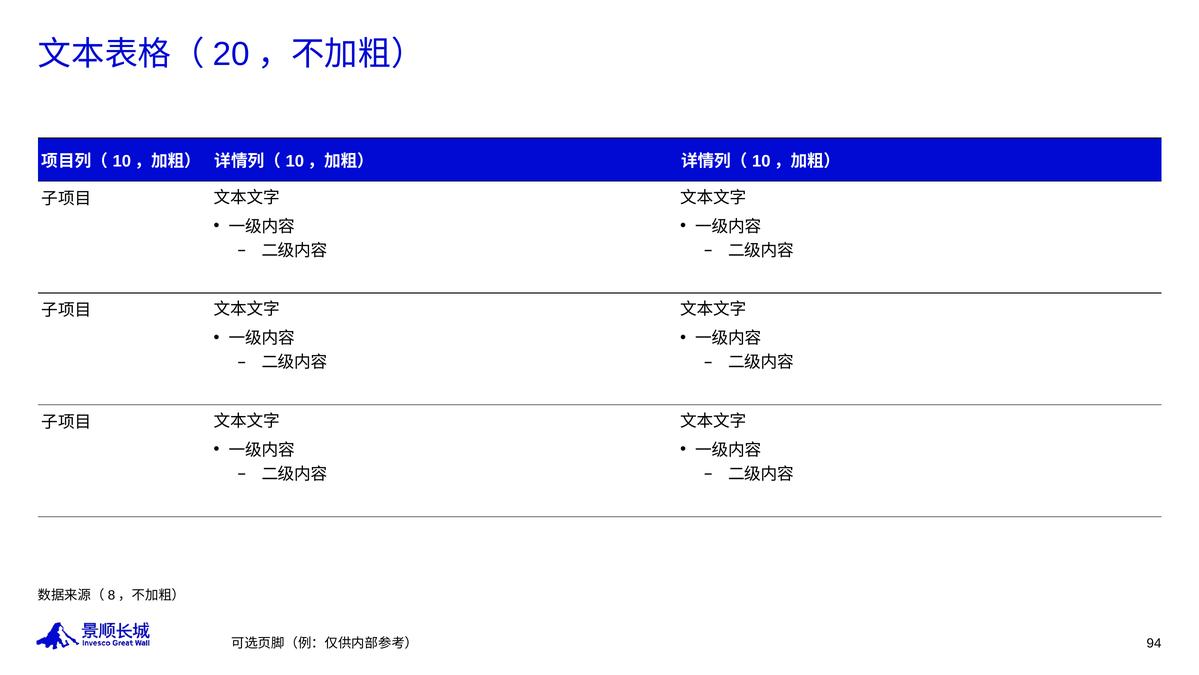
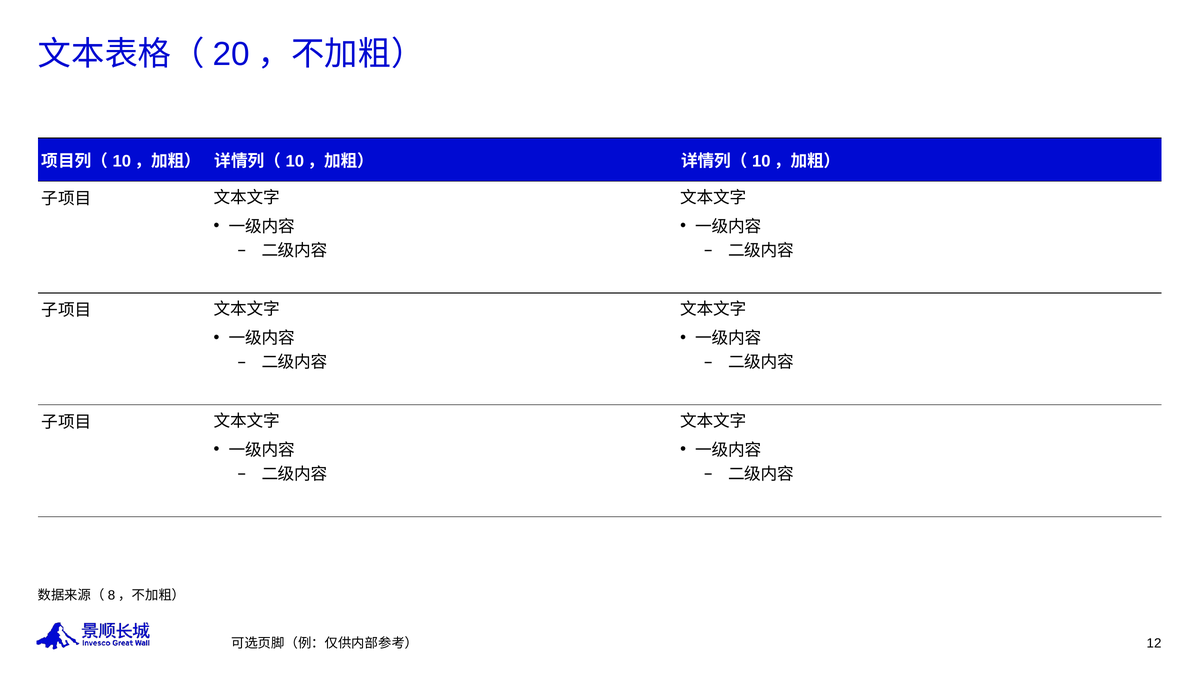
94: 94 -> 12 (1154, 643)
